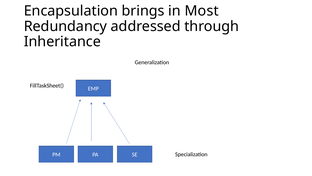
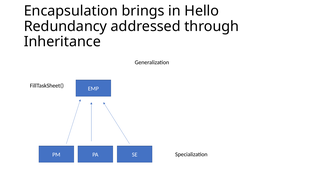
Most: Most -> Hello (202, 11)
